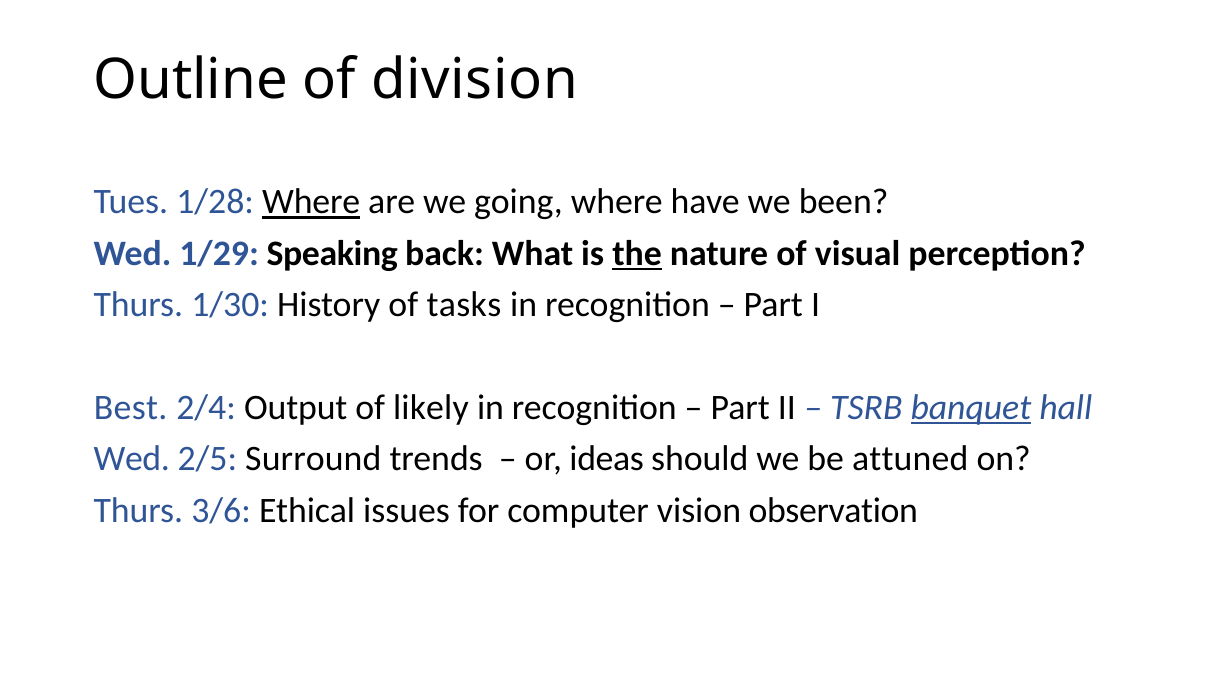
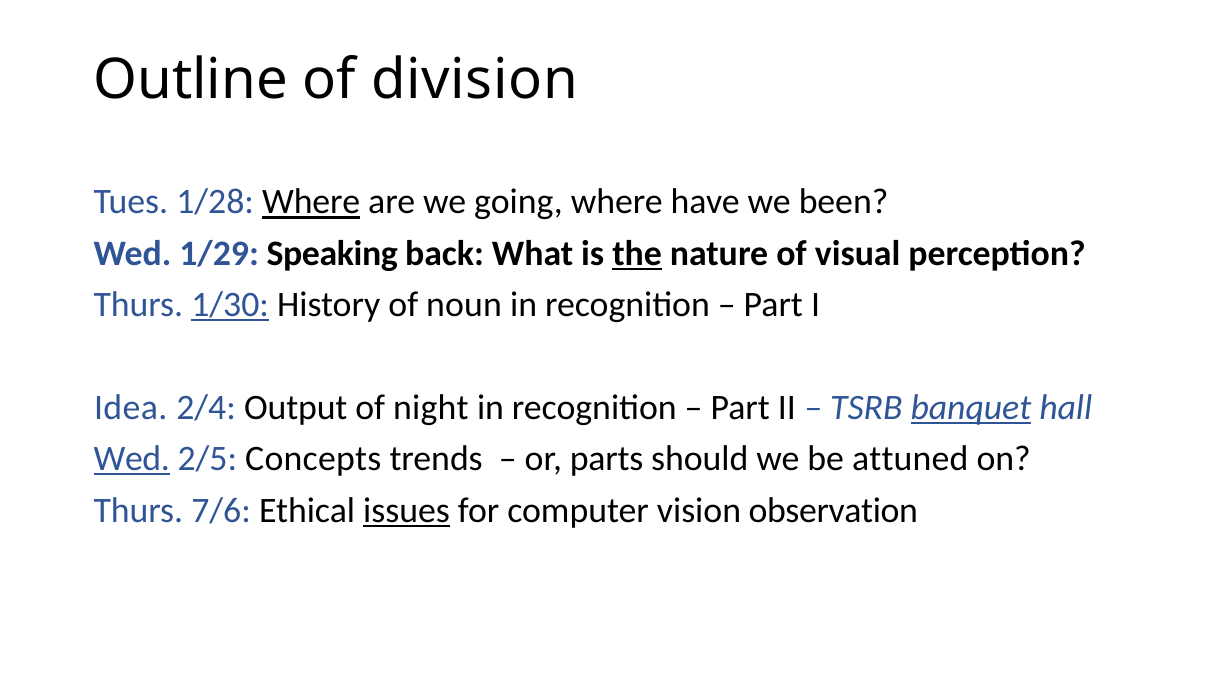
1/30 underline: none -> present (230, 305)
tasks: tasks -> noun (464, 305)
Best: Best -> Idea (131, 408)
likely: likely -> night (431, 408)
Wed underline: none -> present (132, 459)
Surround: Surround -> Concepts (313, 459)
ideas: ideas -> parts (607, 459)
3/6: 3/6 -> 7/6 (221, 510)
issues underline: none -> present (406, 510)
